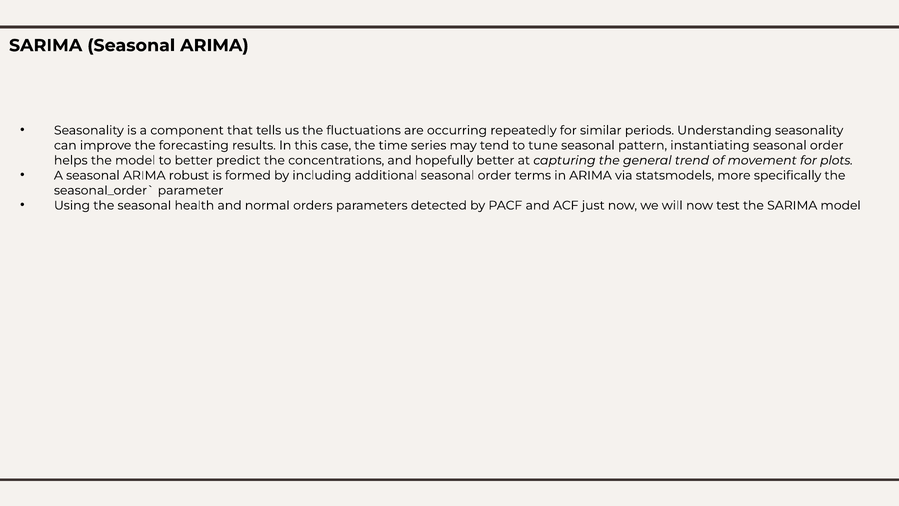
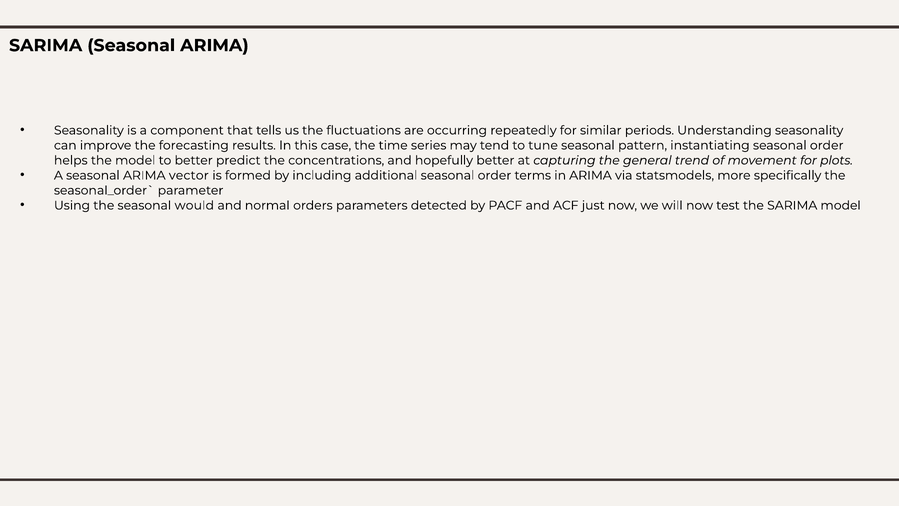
robust: robust -> vector (189, 175)
health: health -> would (194, 205)
